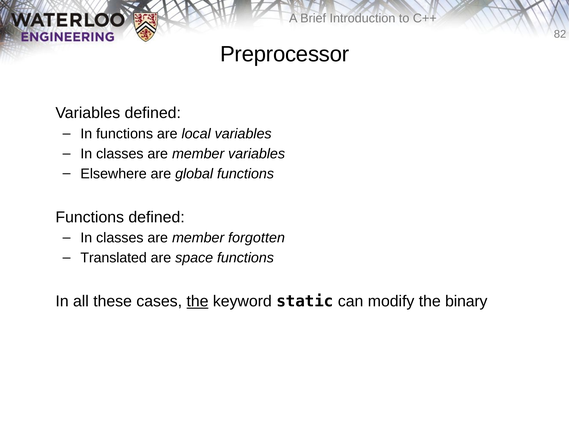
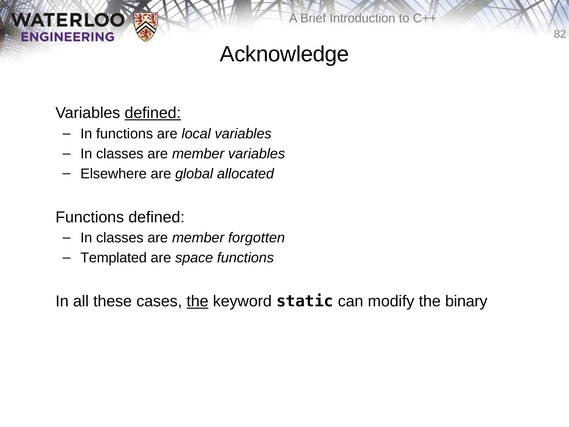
Preprocessor: Preprocessor -> Acknowledge (285, 54)
defined underline: none -> present (153, 113)
global functions: functions -> allocated (246, 174)
Translated: Translated -> Templated (114, 258)
